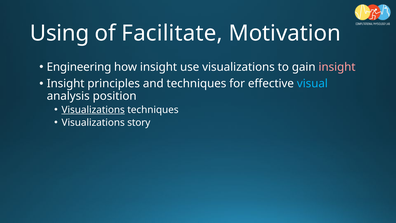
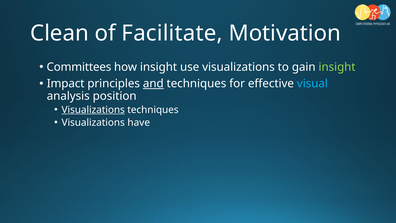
Using: Using -> Clean (59, 33)
Engineering: Engineering -> Committees (79, 67)
insight colour: pink -> light green (337, 67)
Insight: Insight -> Impact (66, 84)
and underline: none -> present (153, 84)
story: story -> have (139, 122)
